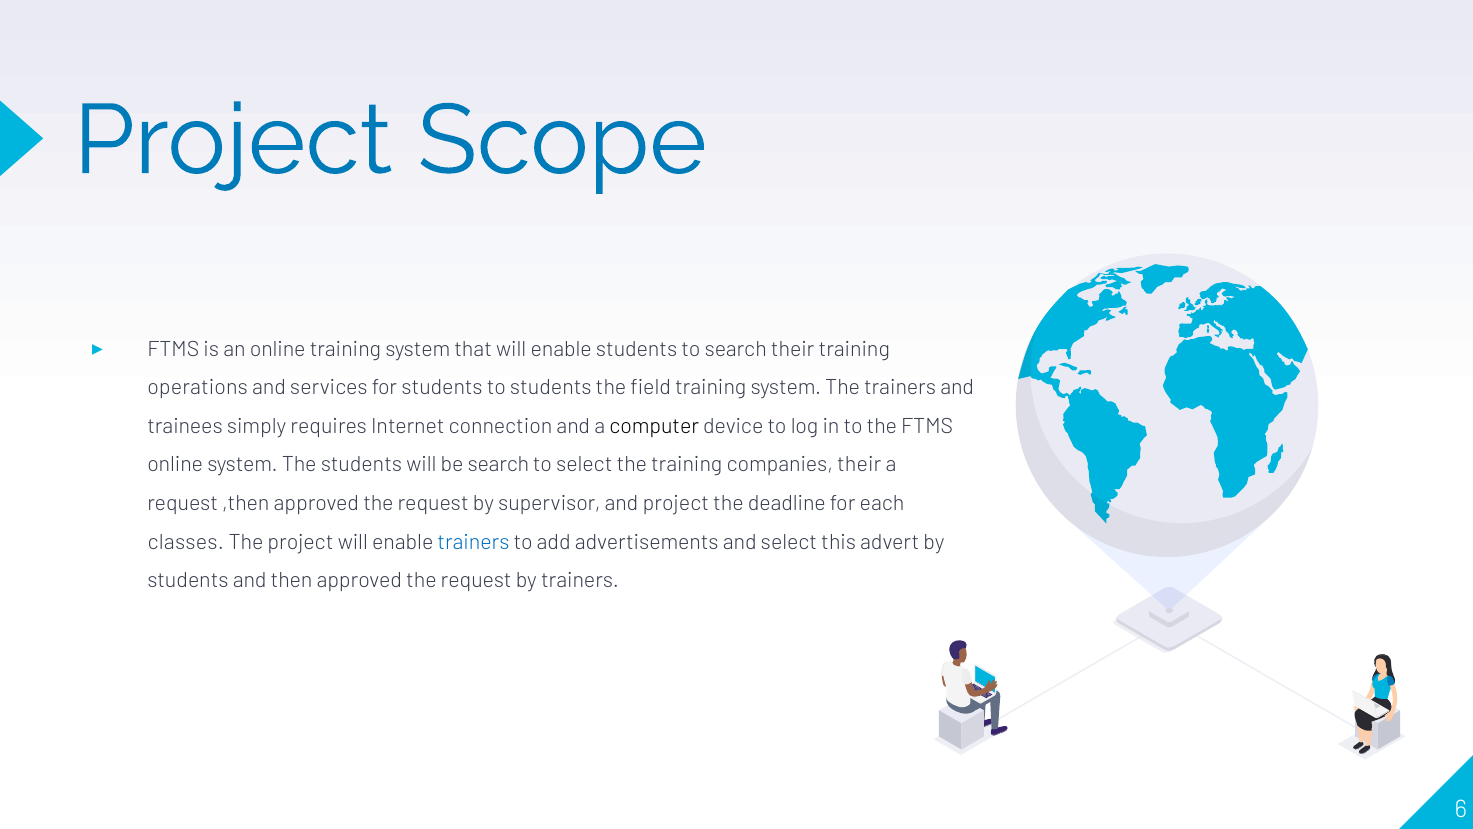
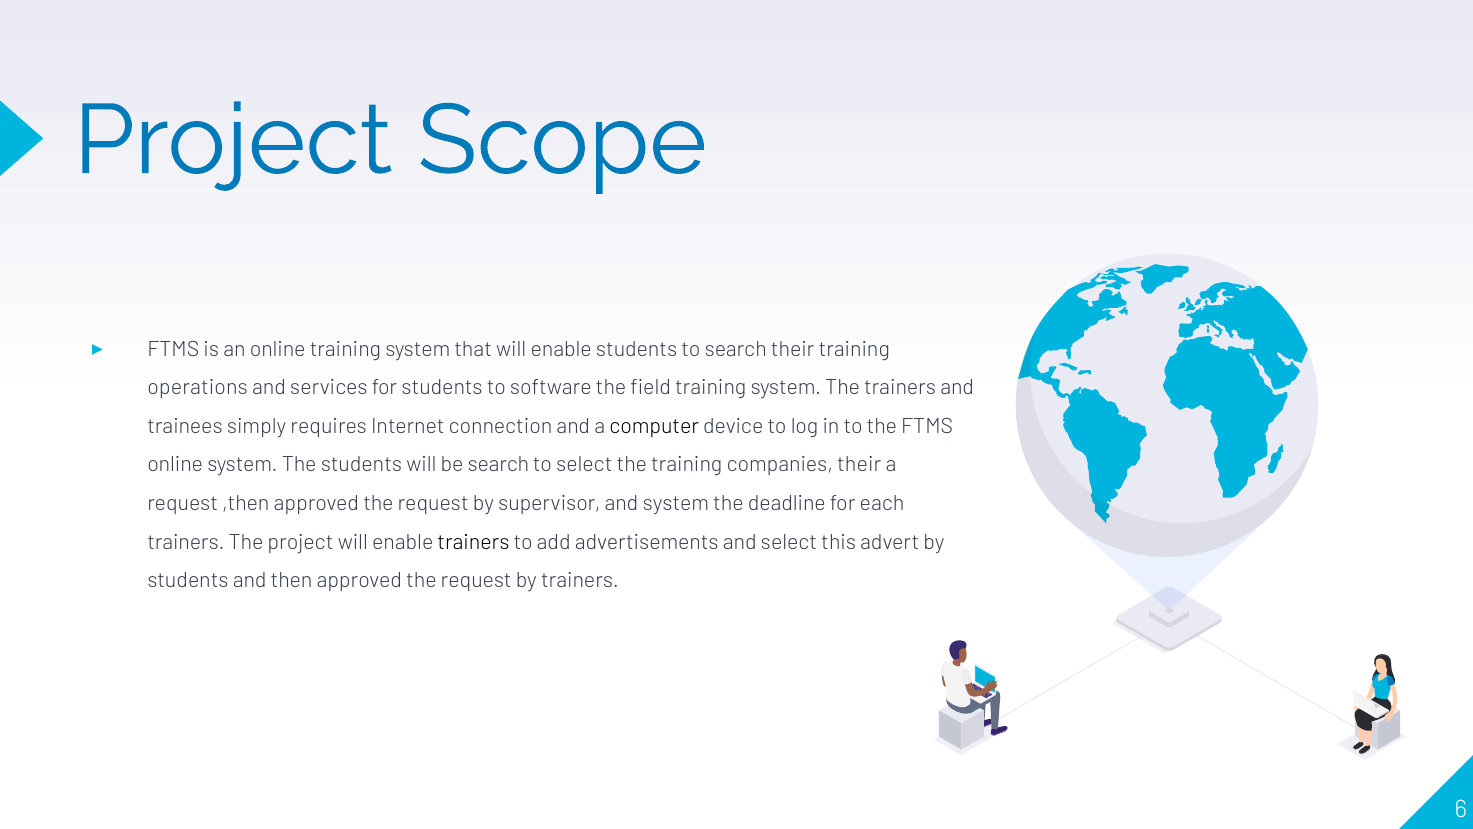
to students: students -> software (551, 387)
and project: project -> system (676, 503)
classes: classes -> trainers (186, 542)
trainers colour: blue -> black (473, 542)
